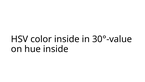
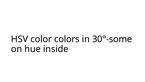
color inside: inside -> colors (67, 39)
30°-value: 30°-value -> 30°-some (112, 39)
